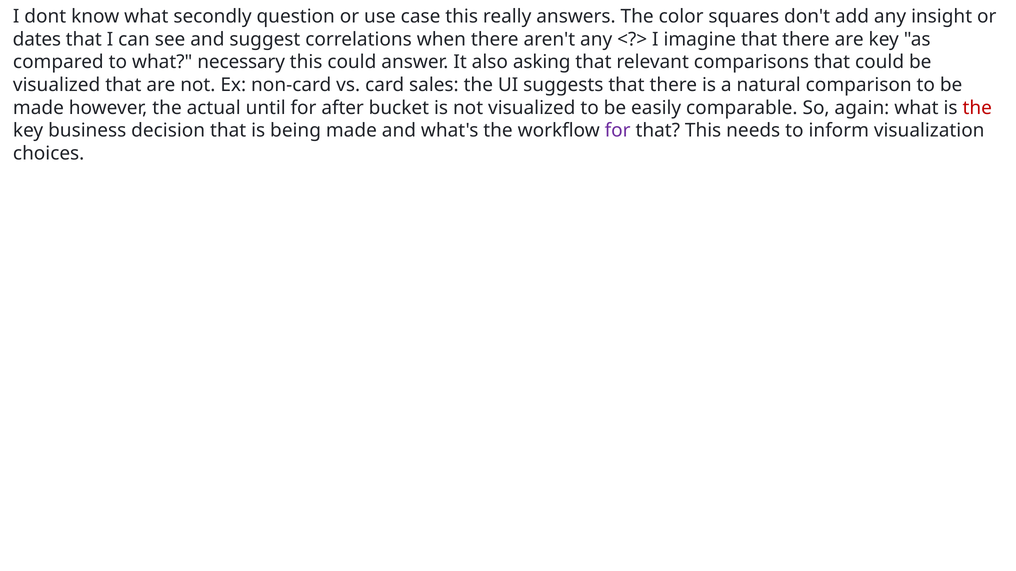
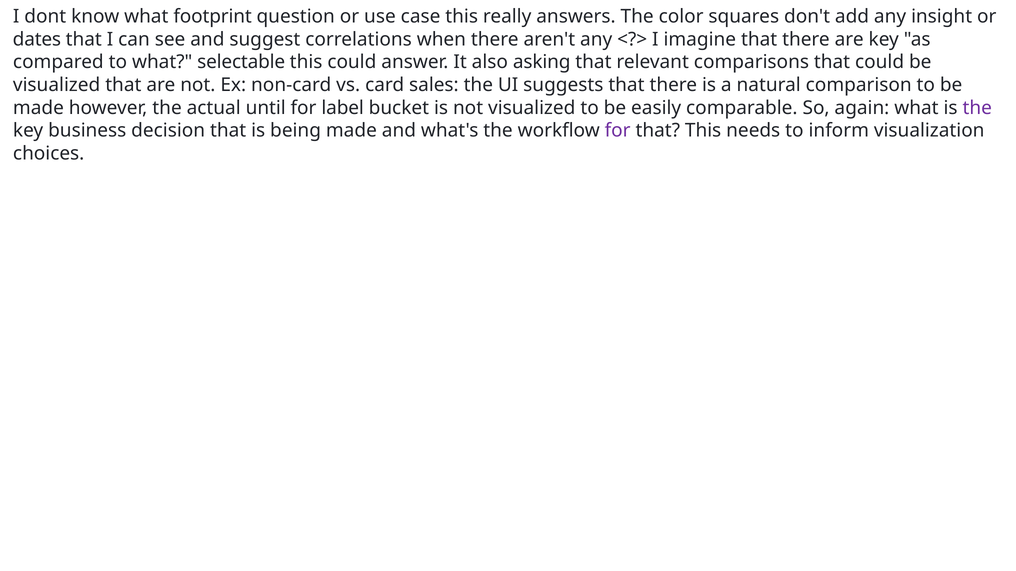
secondly: secondly -> footprint (213, 16)
necessary: necessary -> selectable (241, 62)
after: after -> label (343, 108)
the colour: red -> purple (977, 108)
